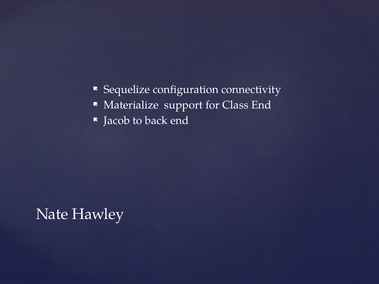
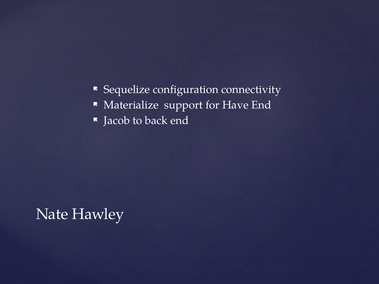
Class: Class -> Have (235, 105)
